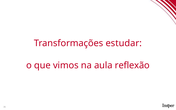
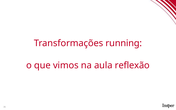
estudar: estudar -> running (124, 43)
